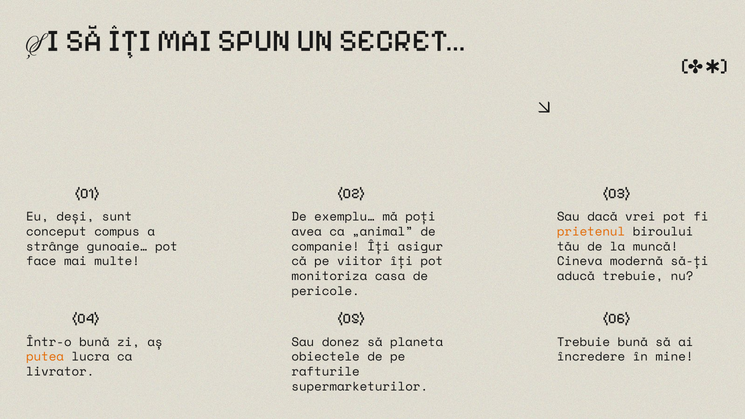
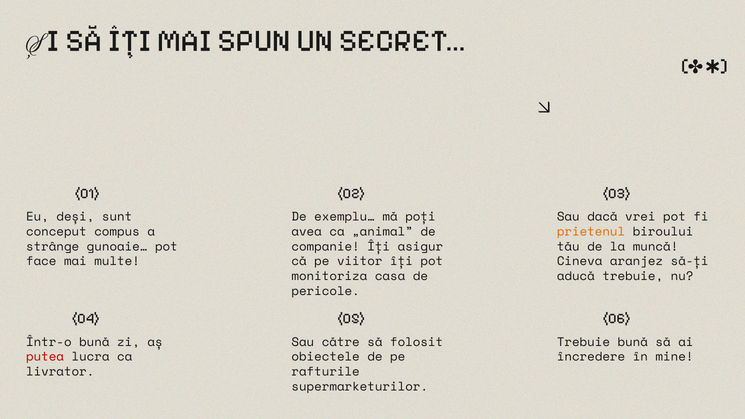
modernă: modernă -> aranjez (637, 261)
donez: donez -> către (341, 342)
planeta: planeta -> folosit (417, 342)
putea colour: orange -> red (45, 357)
